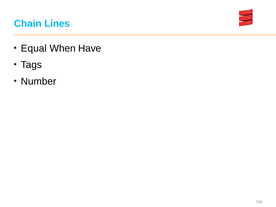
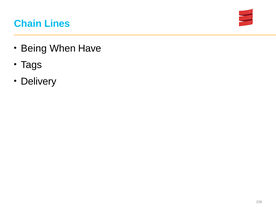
Equal: Equal -> Being (34, 48)
Number: Number -> Delivery (39, 81)
